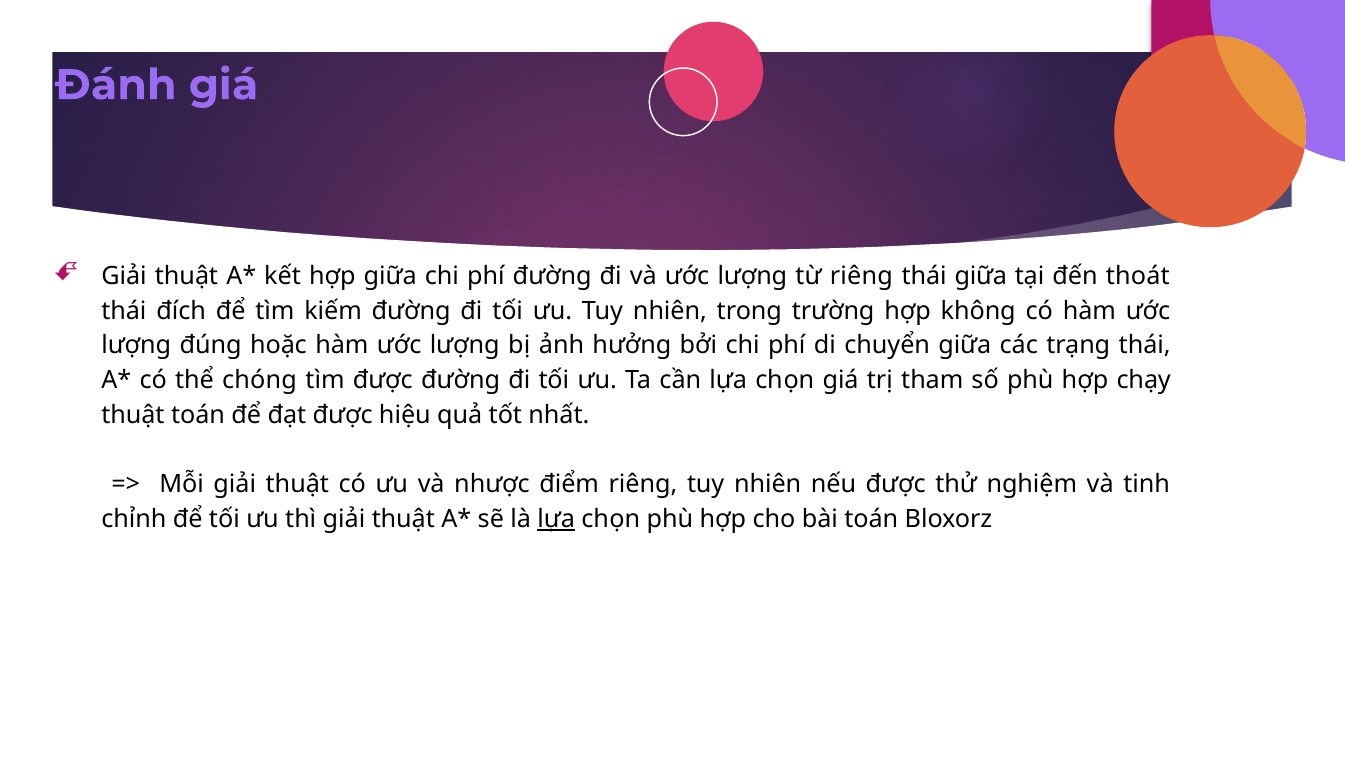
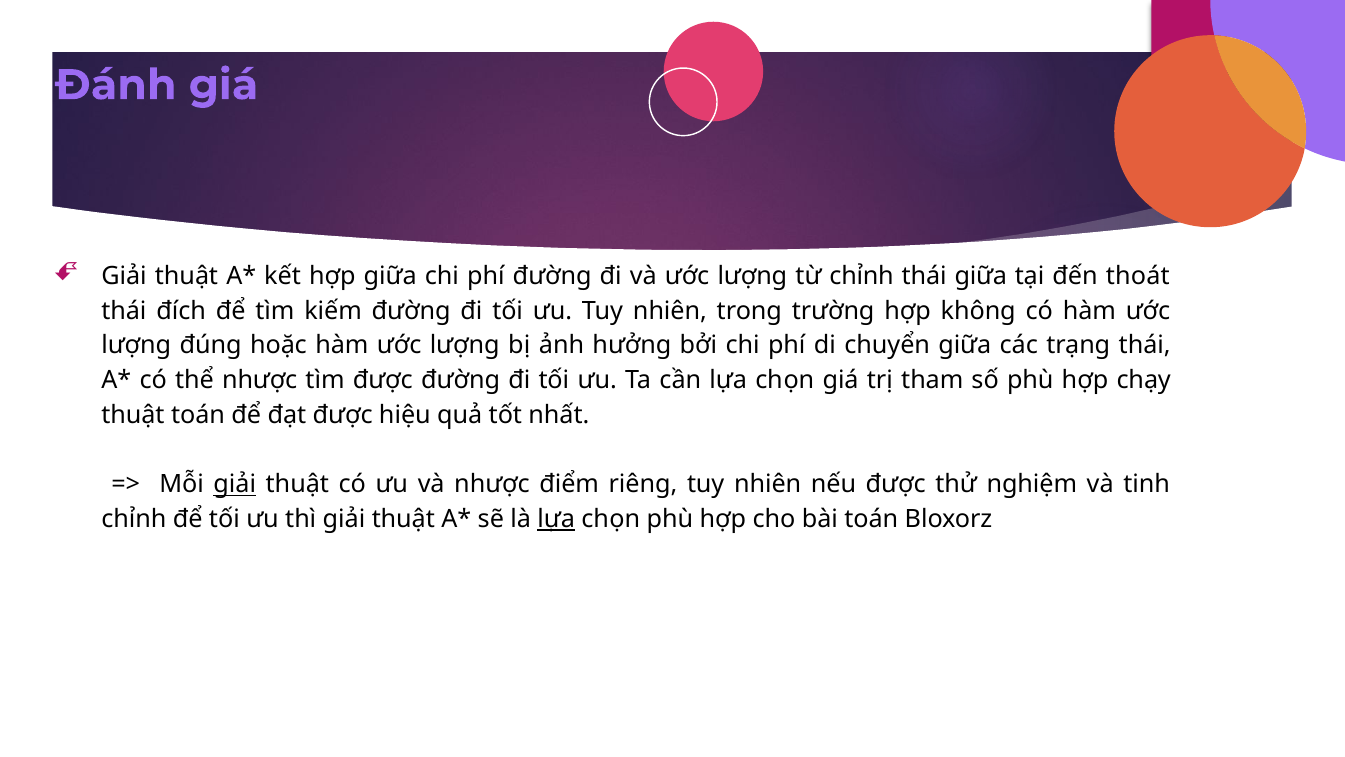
từ riêng: riêng -> chỉnh (862, 276)
thể chóng: chóng -> nhược (260, 380)
giải underline: none -> present (235, 484)
